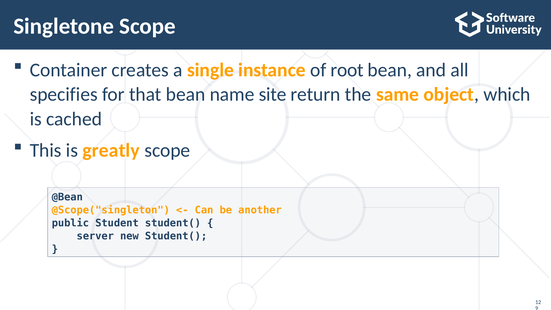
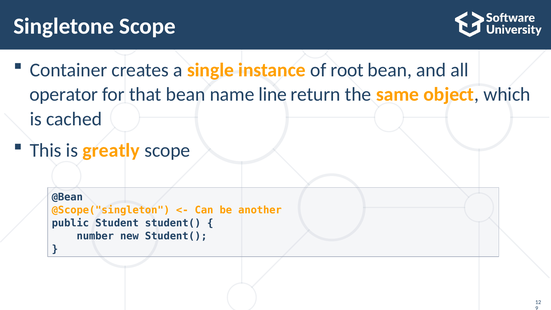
specifies: specifies -> operator (64, 94)
site: site -> line (273, 94)
server: server -> number (95, 236)
